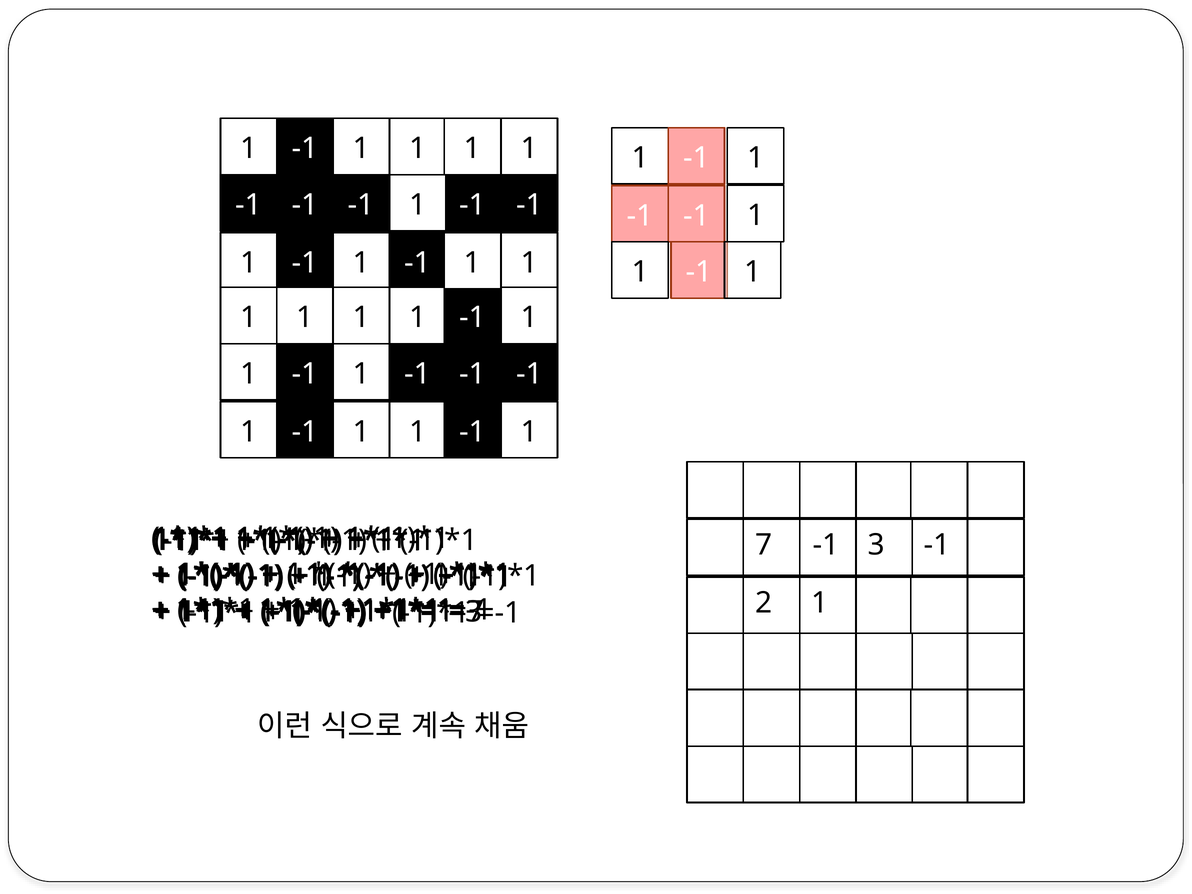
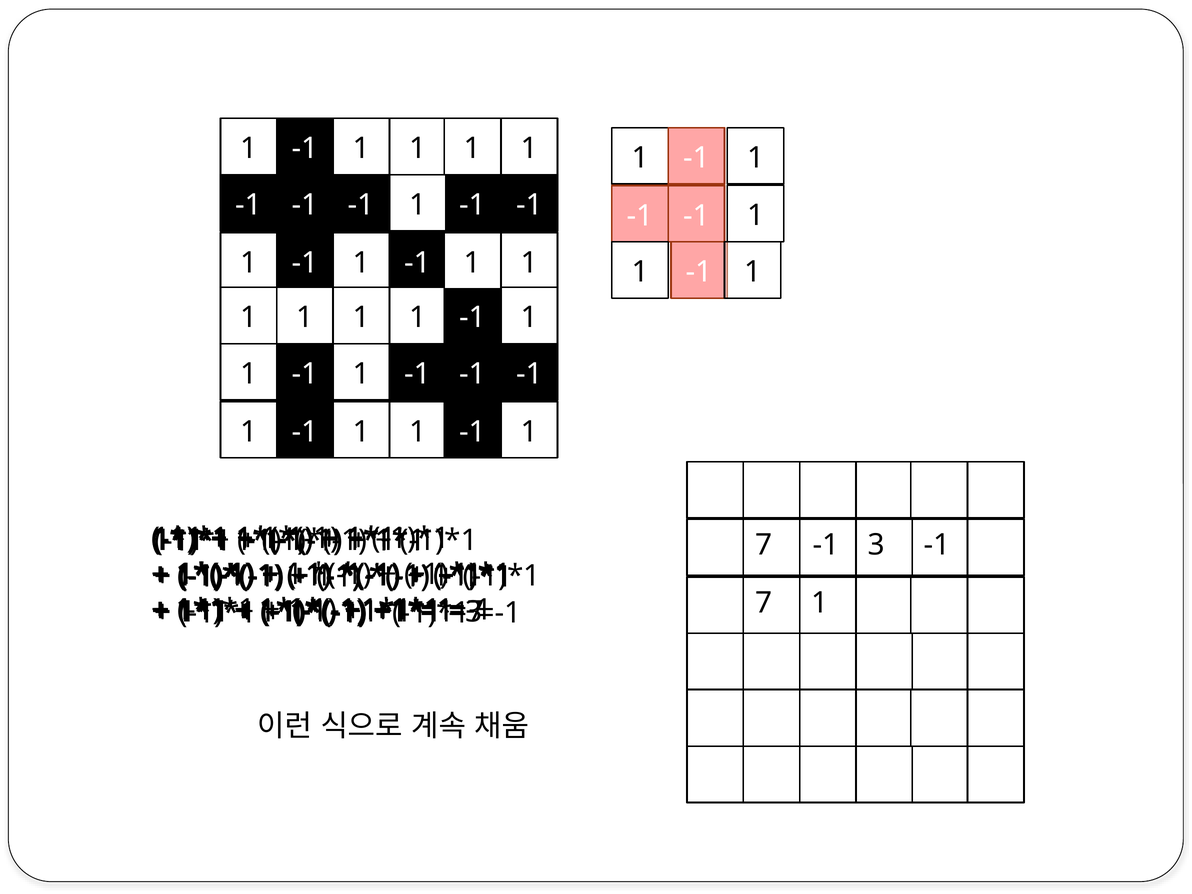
2: 2 -> 7 (764, 603)
